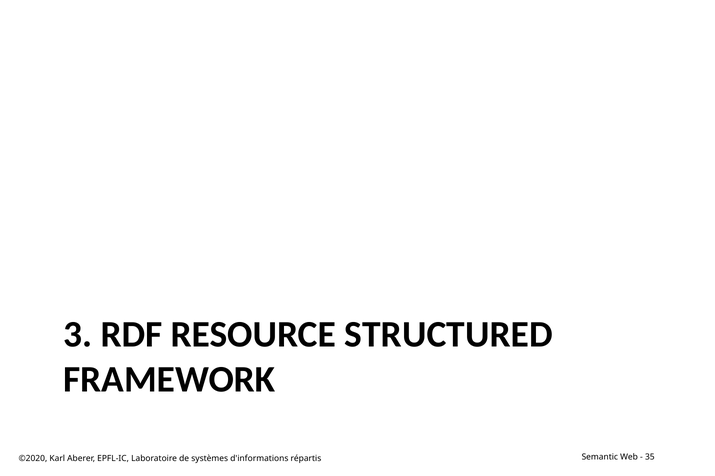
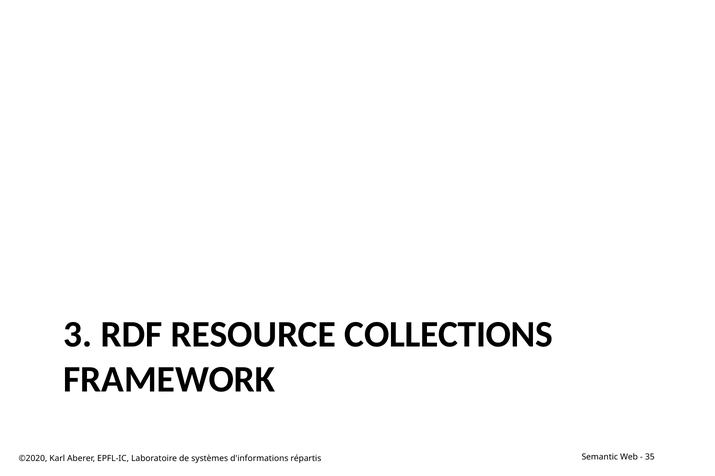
STRUCTURED: STRUCTURED -> COLLECTIONS (449, 335)
